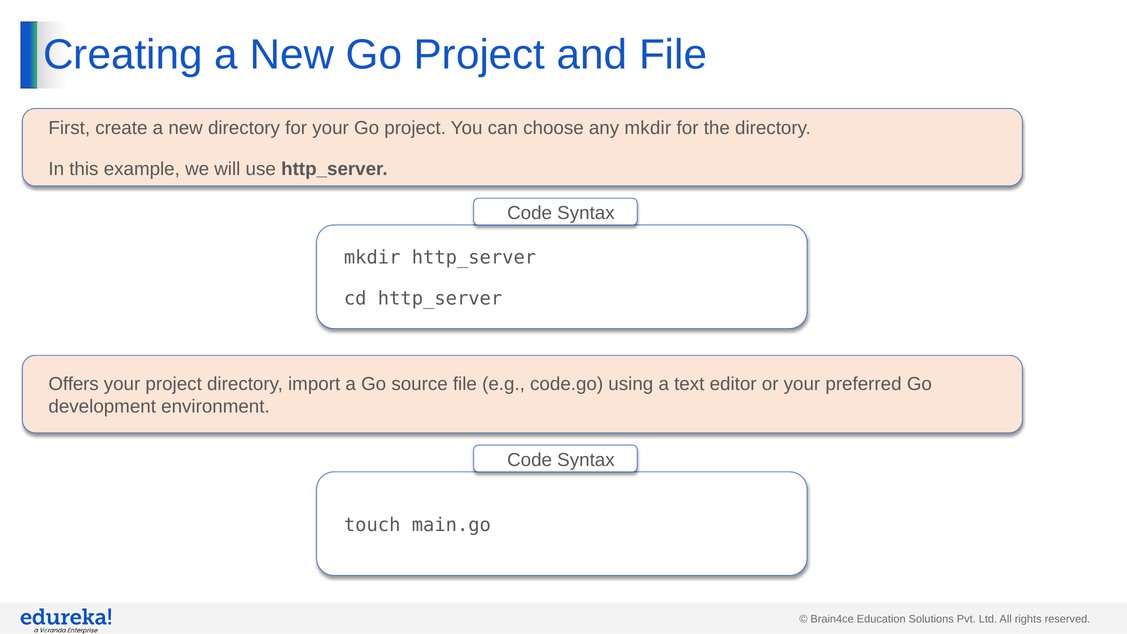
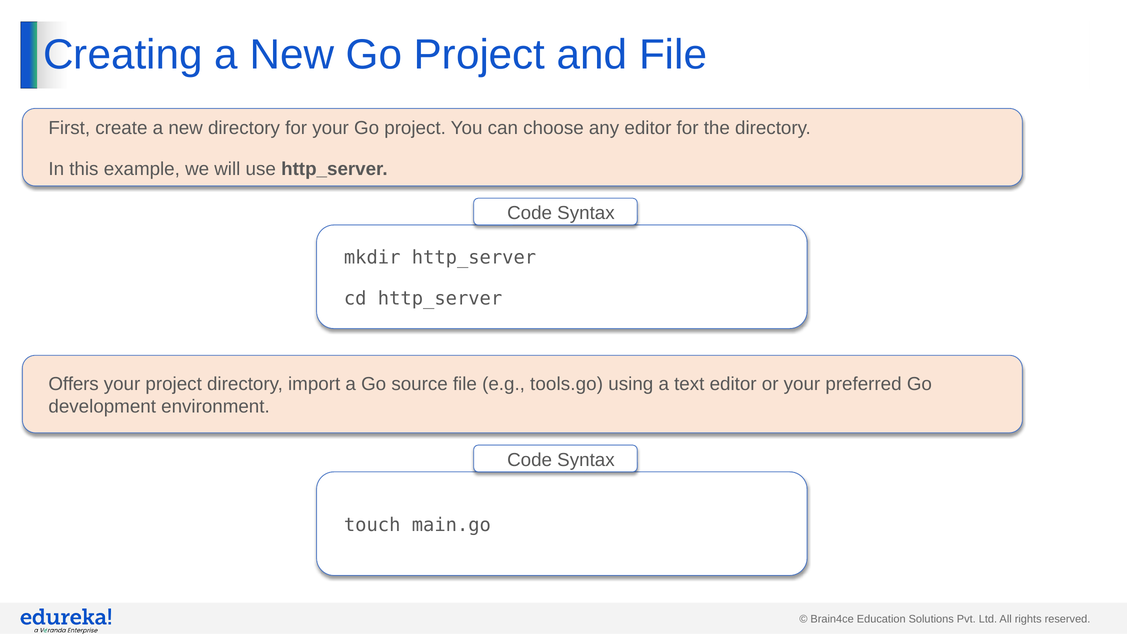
any mkdir: mkdir -> editor (648, 128)
code.go: code.go -> tools.go (567, 384)
